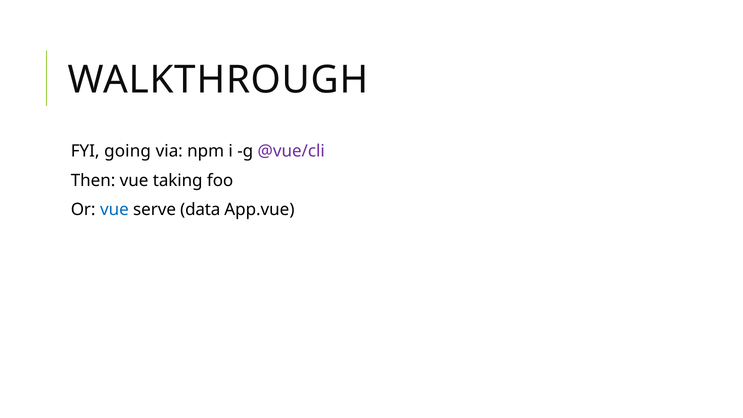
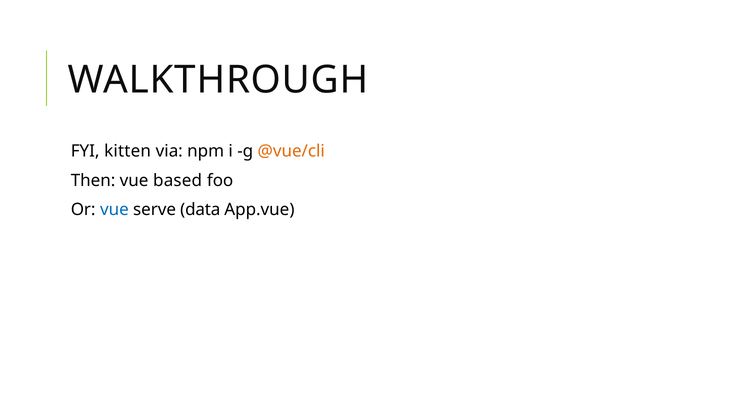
going: going -> kitten (128, 151)
@vue/cli colour: purple -> orange (291, 151)
taking: taking -> based (178, 180)
